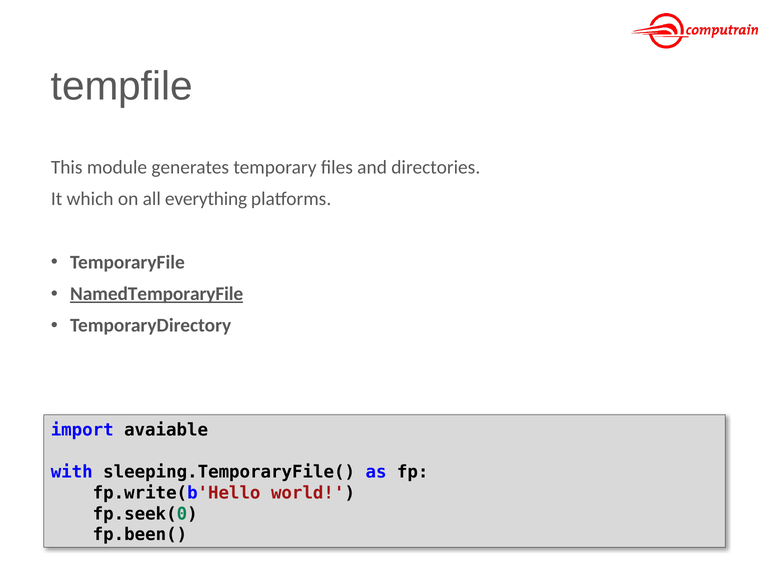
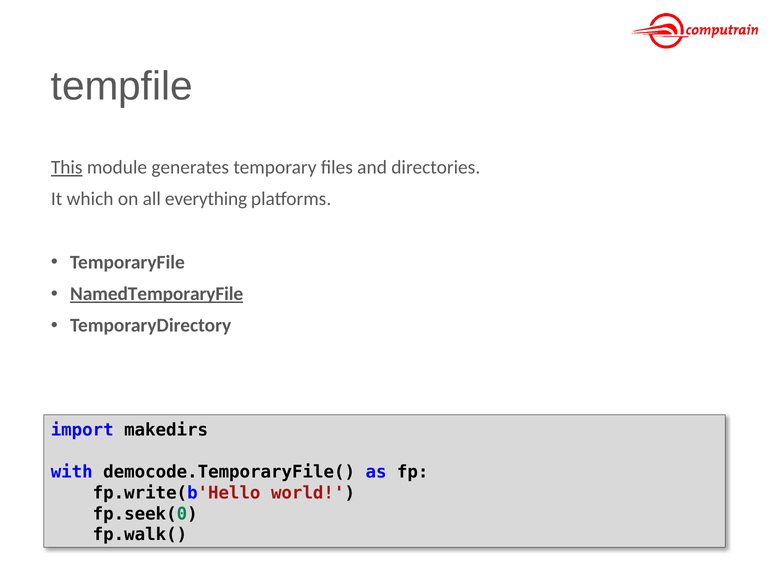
This underline: none -> present (67, 167)
avaiable: avaiable -> makedirs (166, 430)
sleeping.TemporaryFile(: sleeping.TemporaryFile( -> democode.TemporaryFile( (229, 472)
fp.been(: fp.been( -> fp.walk( (140, 534)
